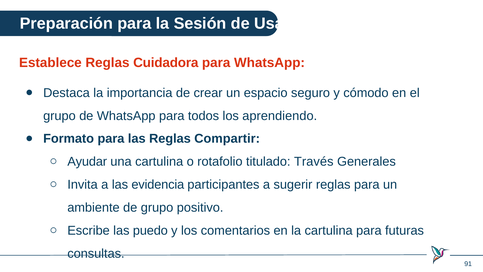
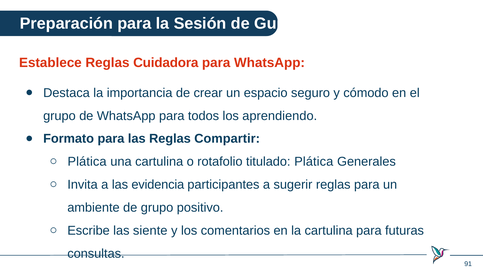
Usar: Usar -> Guía (272, 24)
Ayudar: Ayudar -> Plática (87, 162)
titulado Través: Través -> Plática (314, 162)
puedo: puedo -> siente (150, 230)
